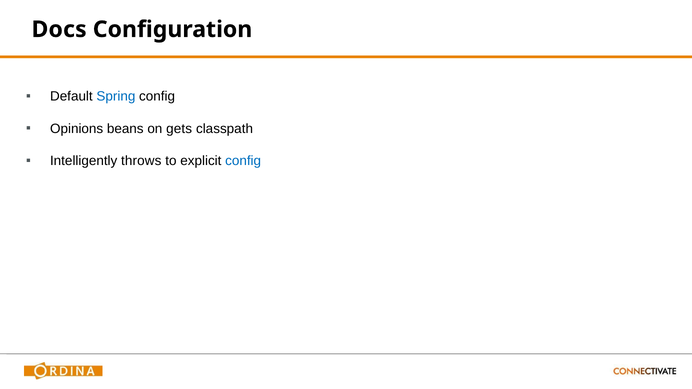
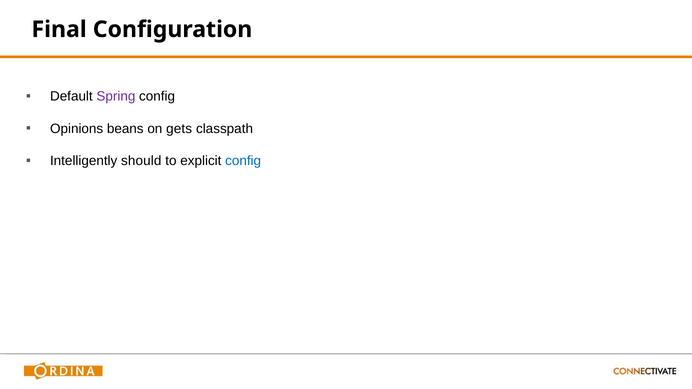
Docs: Docs -> Final (59, 29)
Spring colour: blue -> purple (116, 96)
throws: throws -> should (141, 161)
